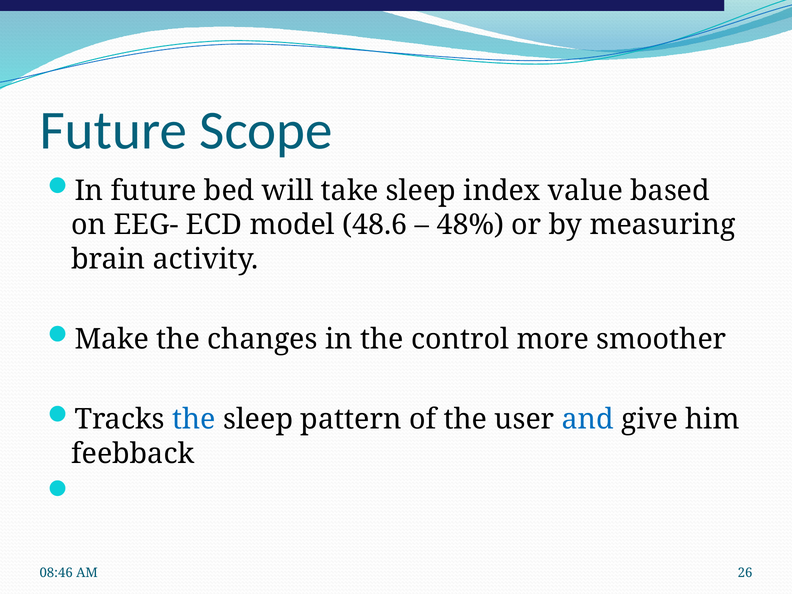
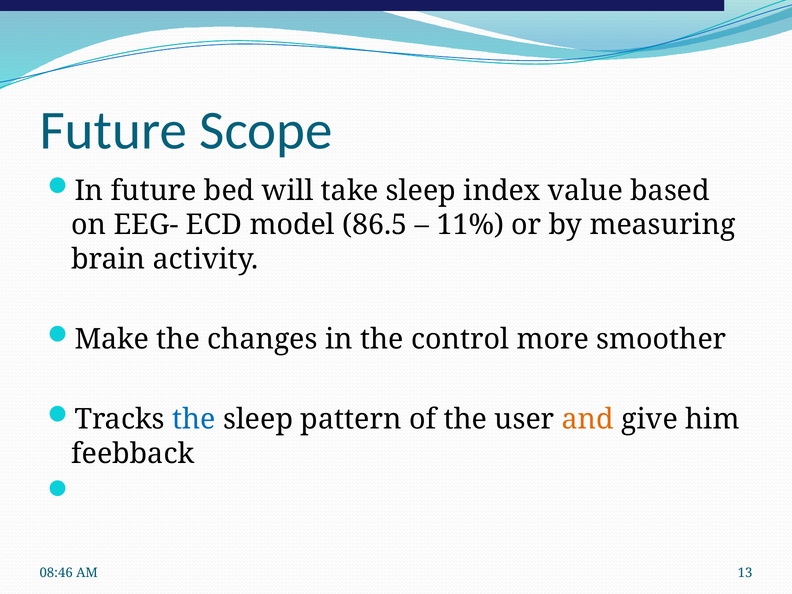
48.6: 48.6 -> 86.5 (375, 225)
48%: 48% -> 11% (470, 225)
and colour: blue -> orange (588, 419)
26: 26 -> 13 (745, 573)
